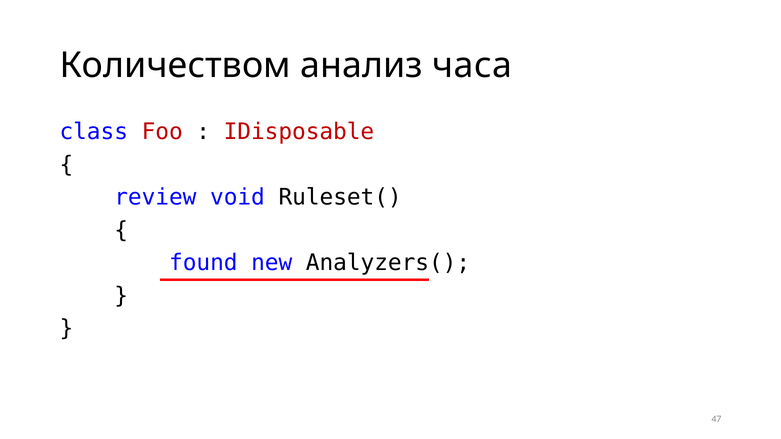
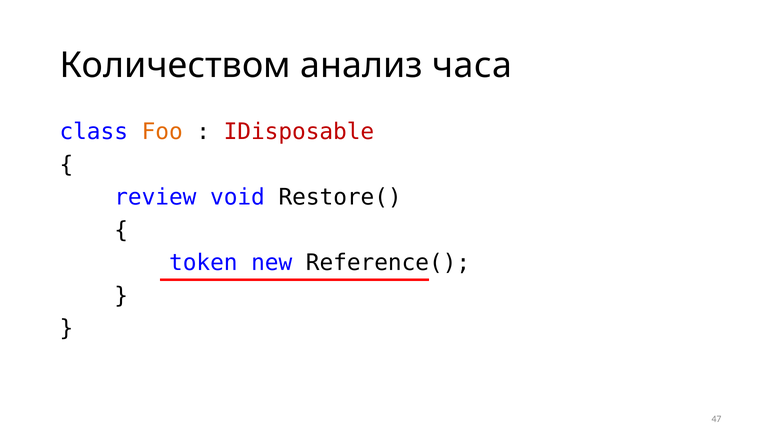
Foo colour: red -> orange (162, 132)
Ruleset(: Ruleset( -> Restore( (340, 198)
found: found -> token (203, 263)
Analyzers(: Analyzers( -> Reference( (388, 263)
